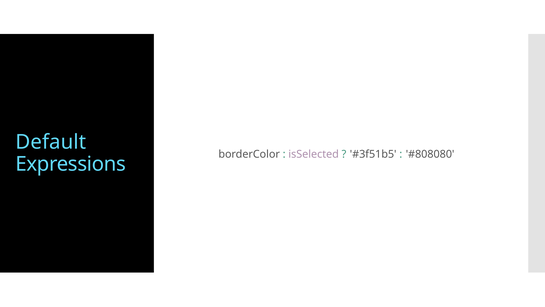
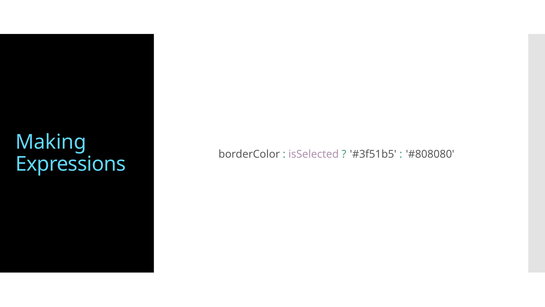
Default: Default -> Making (51, 142)
